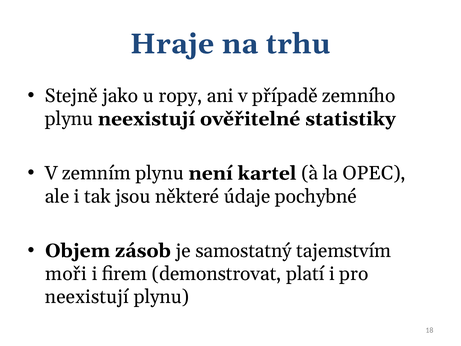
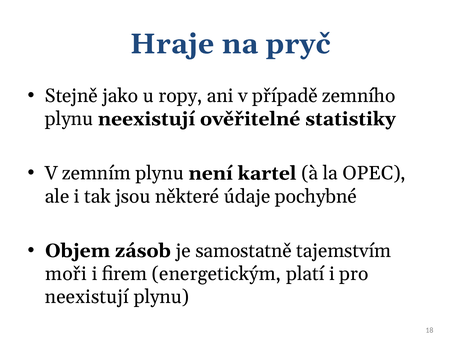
trhu: trhu -> pryč (298, 44)
samostatný: samostatný -> samostatně (244, 251)
demonstrovat: demonstrovat -> energetickým (217, 274)
